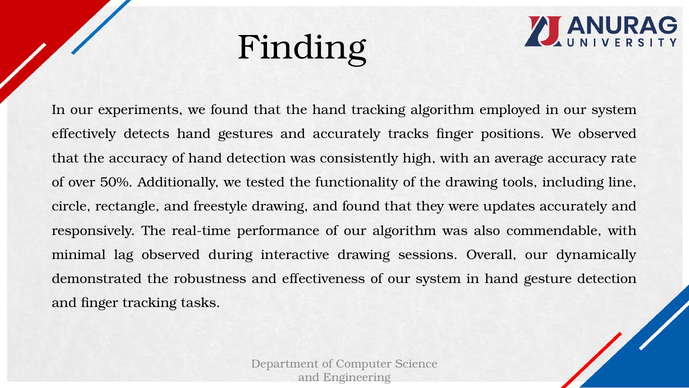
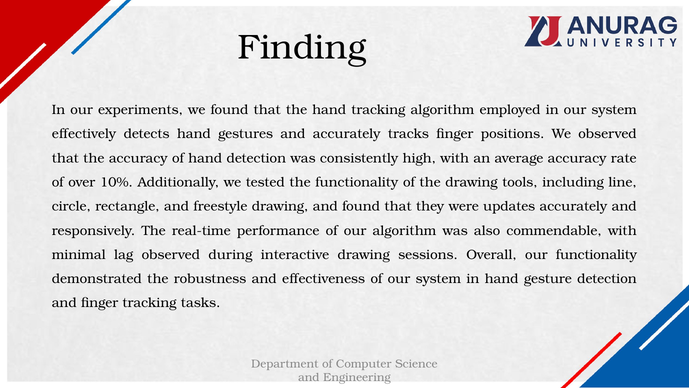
50%: 50% -> 10% (116, 182)
our dynamically: dynamically -> functionality (596, 254)
